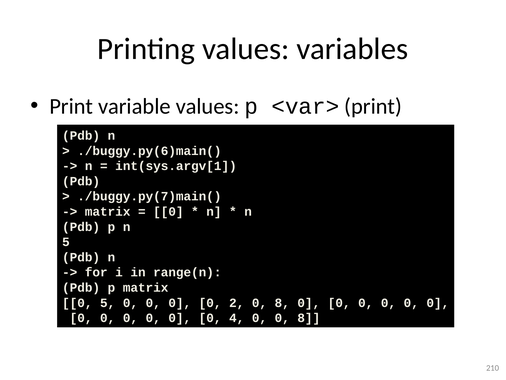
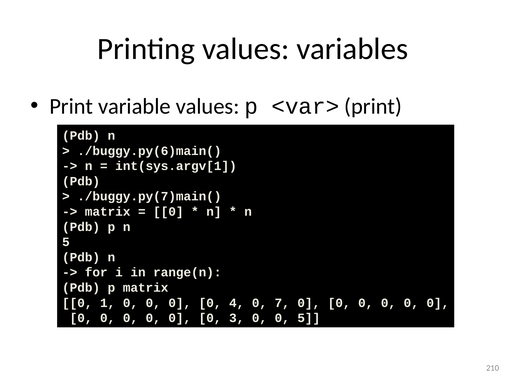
0 5: 5 -> 1 (108, 302)
2: 2 -> 4 (237, 302)
8: 8 -> 7 (282, 302)
4: 4 -> 3 (237, 318)
0 0 8: 8 -> 5 (309, 318)
